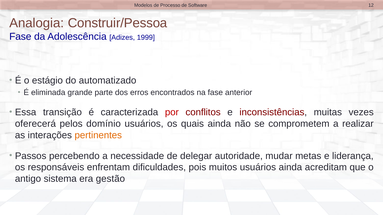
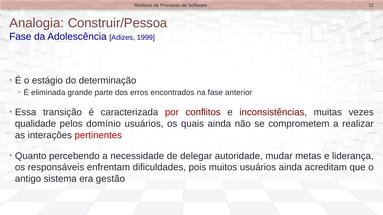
automatizado: automatizado -> determinação (108, 81)
oferecerá: oferecerá -> qualidade (36, 124)
pertinentes colour: orange -> red (98, 136)
Passos: Passos -> Quanto (31, 156)
